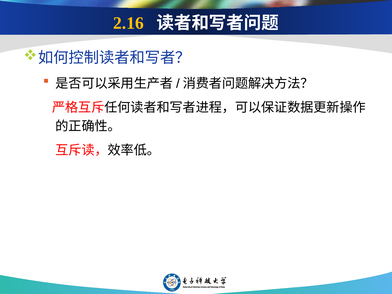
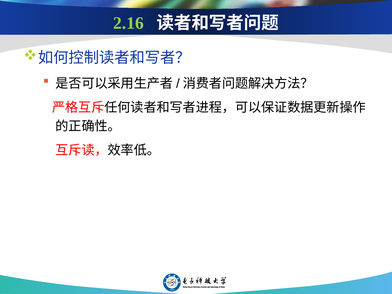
2.16 colour: yellow -> light green (128, 23)
